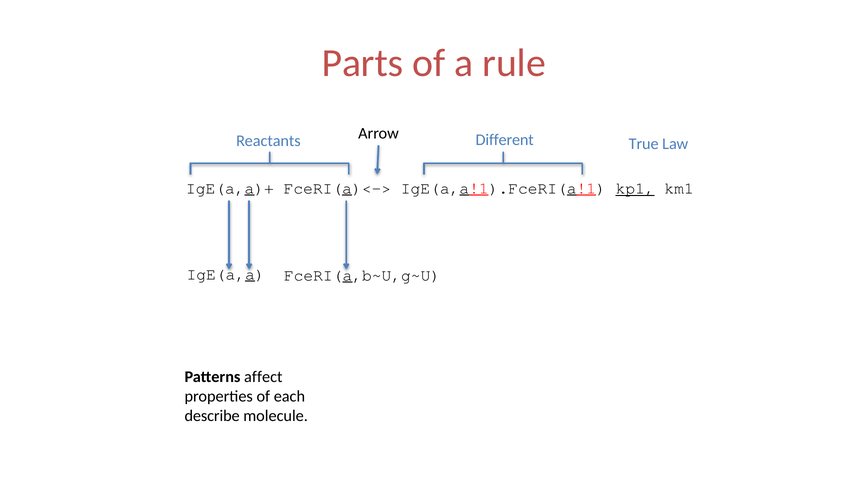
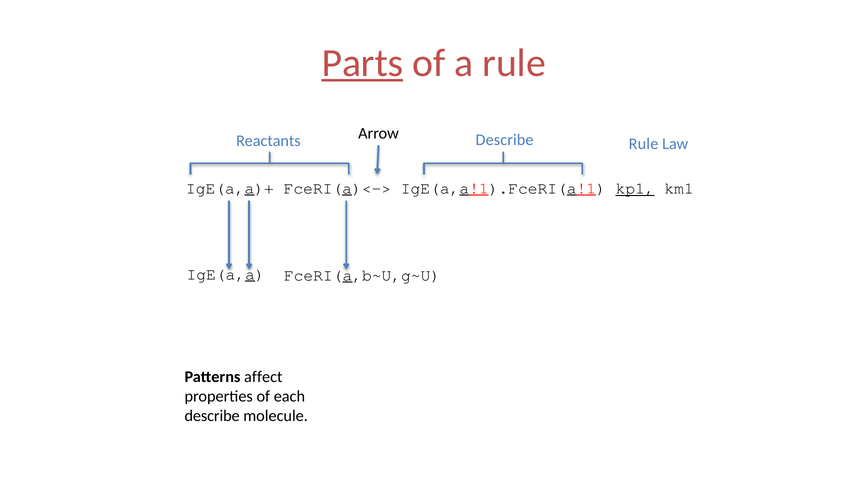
Parts underline: none -> present (363, 63)
Reactants Different: Different -> Describe (505, 140)
True: True -> Rule (644, 144)
